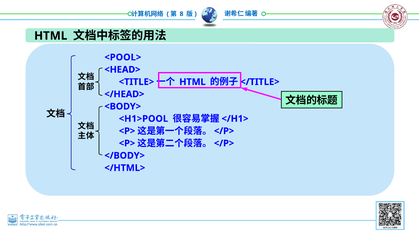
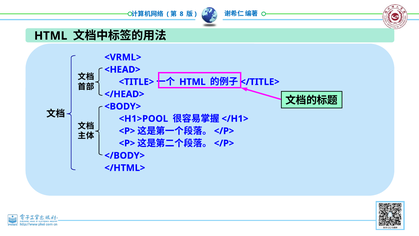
<POOL>: <POOL> -> <VRML> (123, 57)
